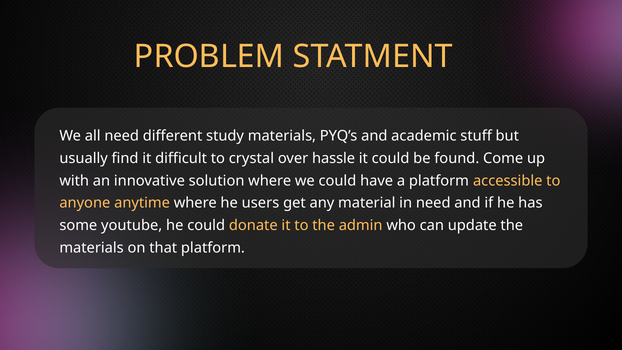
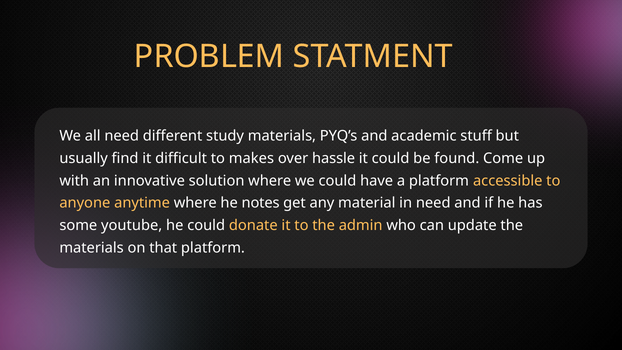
crystal: crystal -> makes (251, 158)
users: users -> notes (261, 203)
